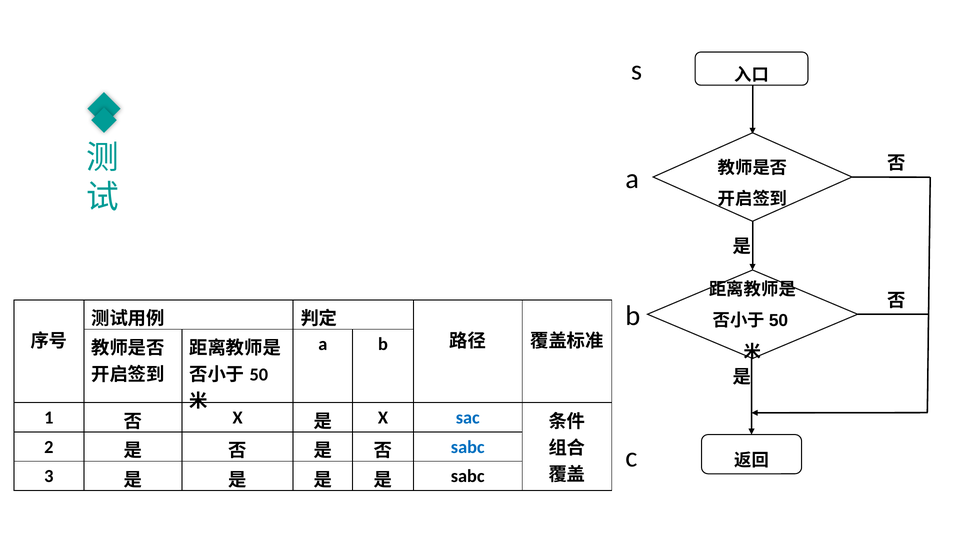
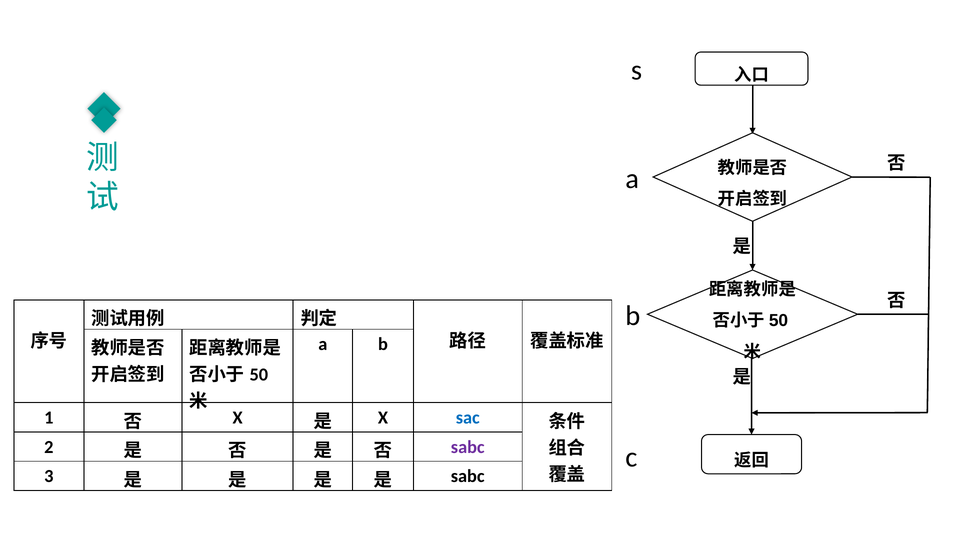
sabc colour: blue -> purple (468, 447)
